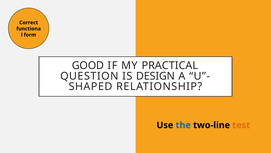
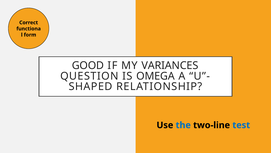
PRACTICAL: PRACTICAL -> VARIANCES (170, 65)
DESIGN: DESIGN -> OMEGA (156, 76)
test colour: orange -> blue (241, 125)
